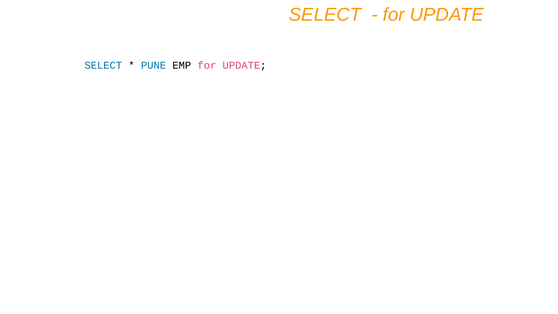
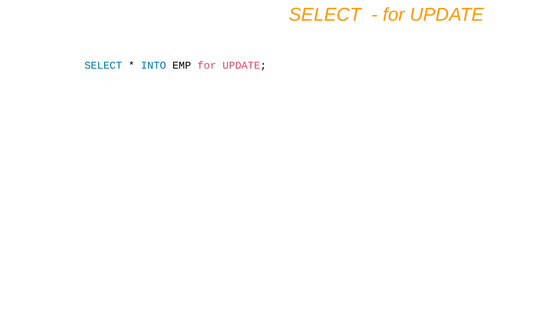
PUNE: PUNE -> INTO (154, 65)
